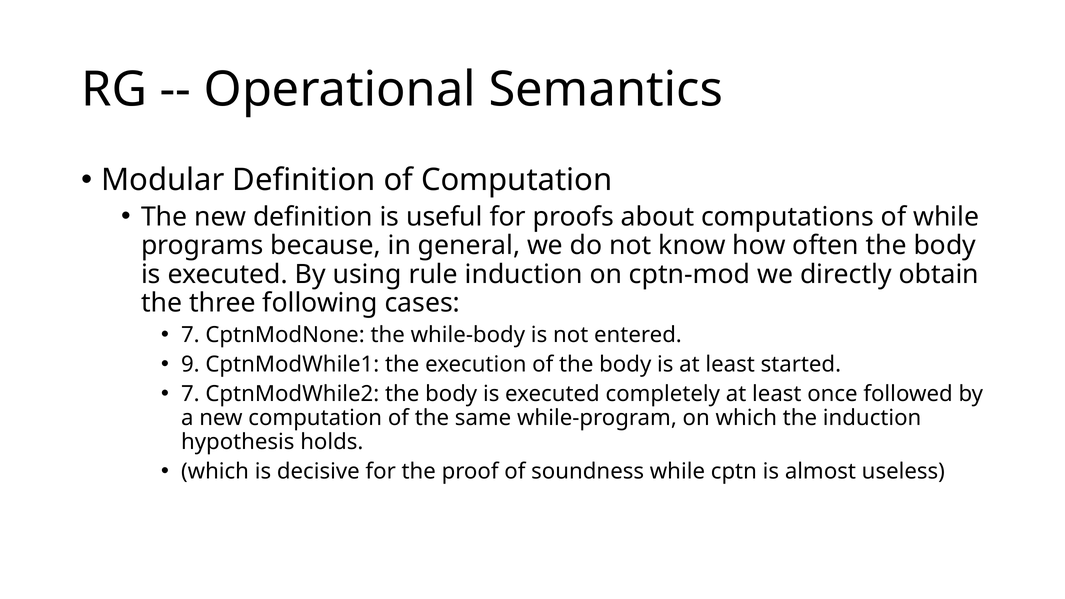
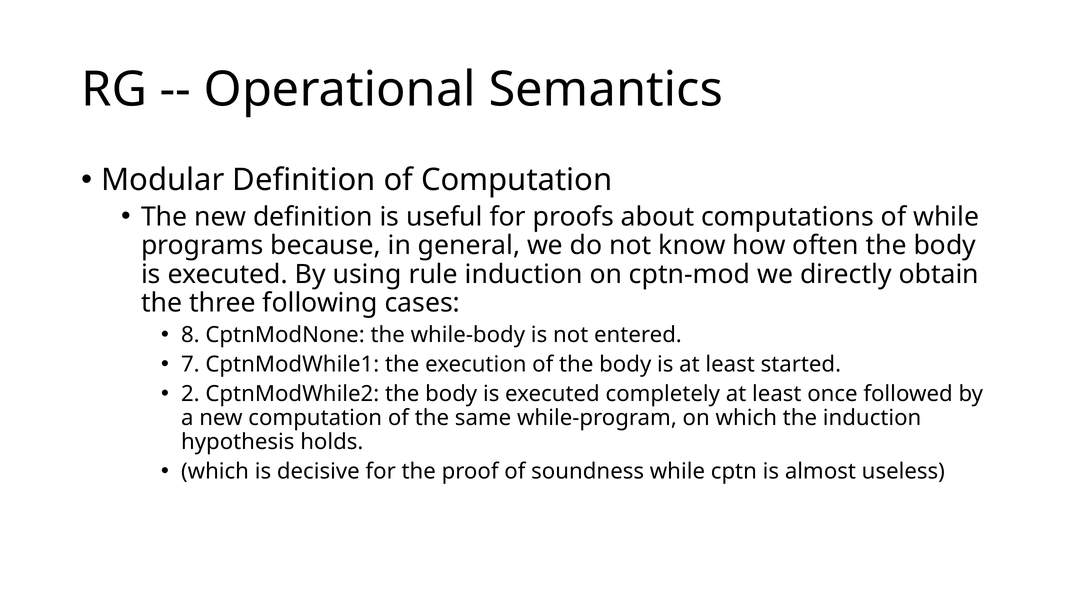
7: 7 -> 8 (190, 335)
9: 9 -> 7 (190, 364)
7: 7 -> 2 (190, 394)
